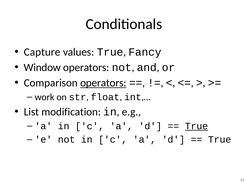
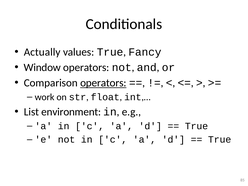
Capture: Capture -> Actually (42, 52)
modification: modification -> environment (71, 112)
True underline: present -> none (197, 126)
